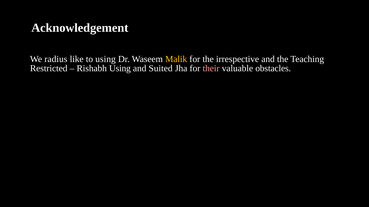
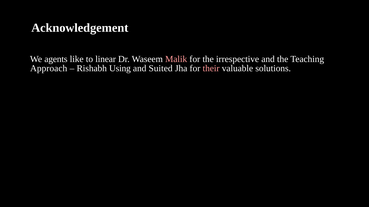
radius: radius -> agents (56, 59)
to using: using -> linear (106, 59)
Malik colour: yellow -> pink (176, 59)
Restricted: Restricted -> Approach (49, 69)
obstacles: obstacles -> solutions (273, 69)
